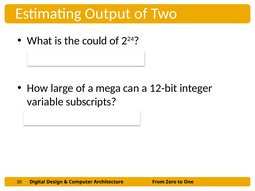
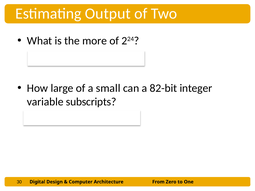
could: could -> more (95, 41)
mega: mega -> small (108, 88)
12-bit: 12-bit -> 82-bit (163, 88)
